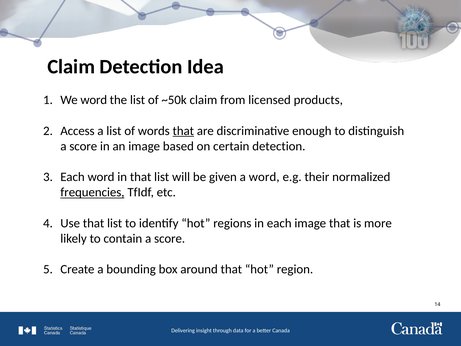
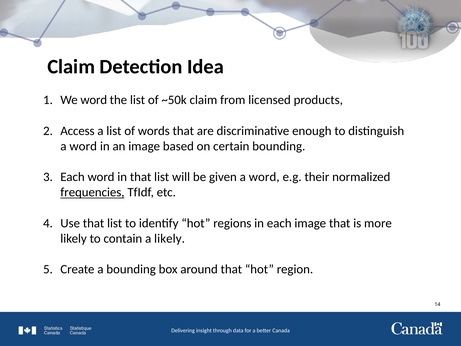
that underline: present -> none (183, 131)
score: score -> word (83, 146)
certain detection: detection -> bounding (279, 146)
contain a score: score -> likely (170, 238)
